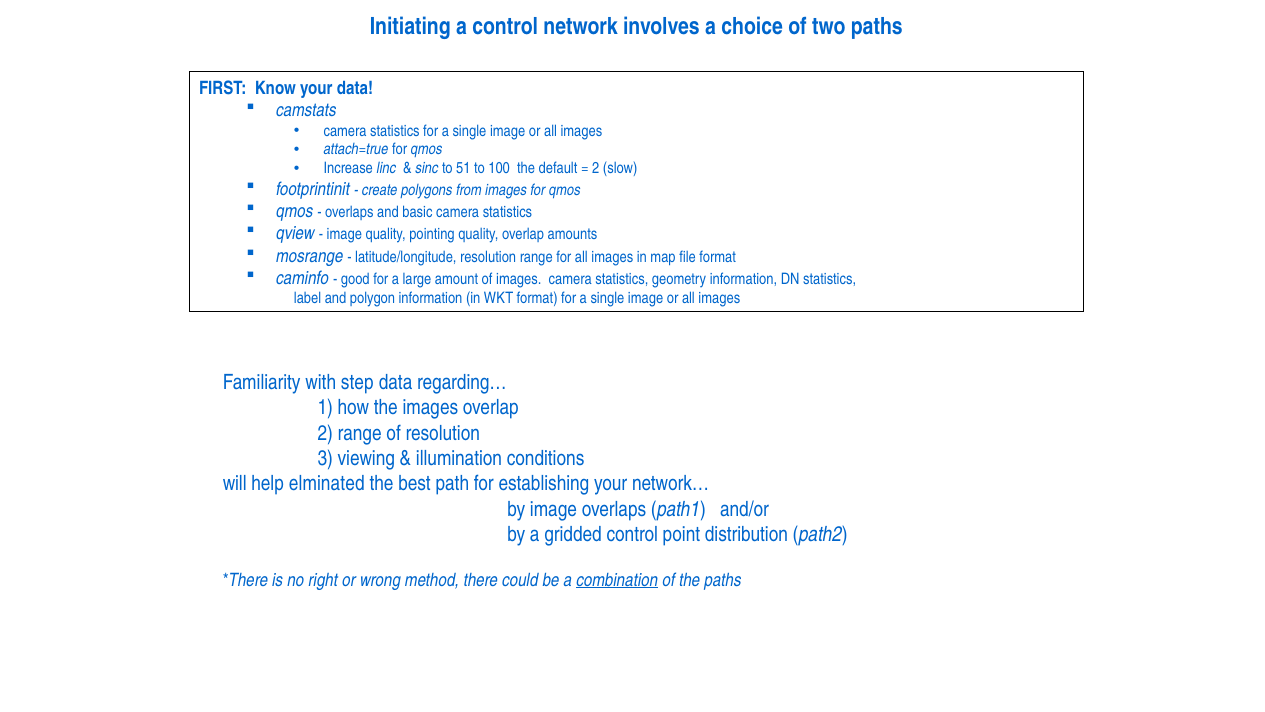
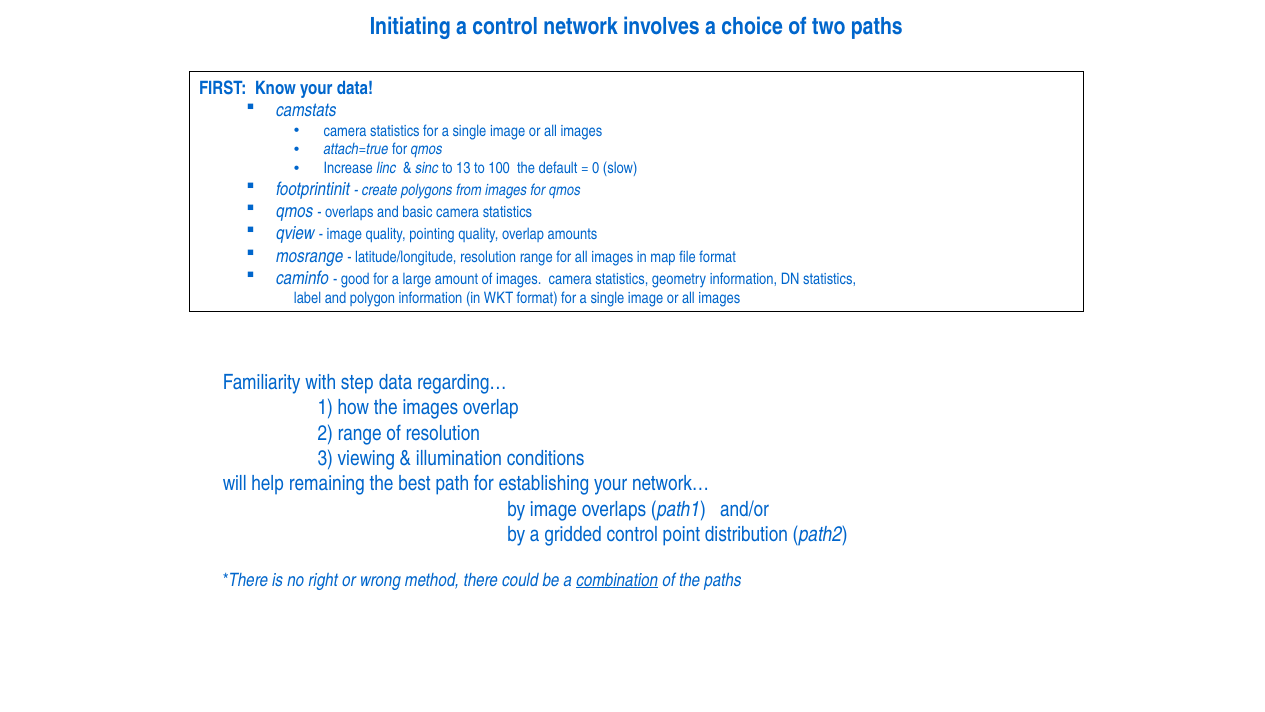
51: 51 -> 13 (463, 169)
2: 2 -> 0 (596, 169)
elminated: elminated -> remaining (327, 484)
